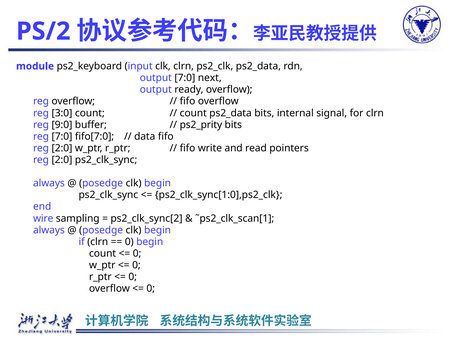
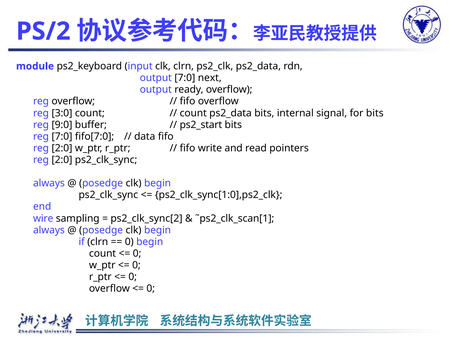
for clrn: clrn -> bits (375, 113)
ps2_prity: ps2_prity -> ps2_start (201, 125)
